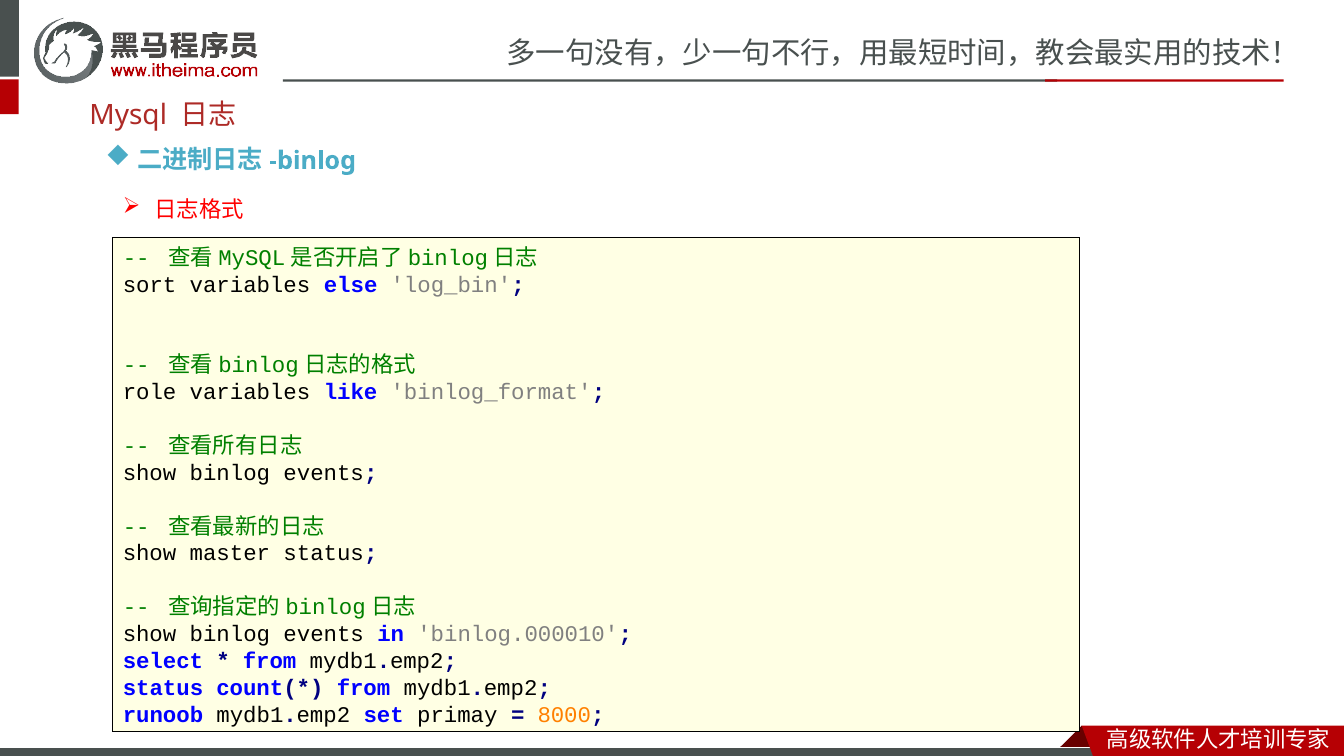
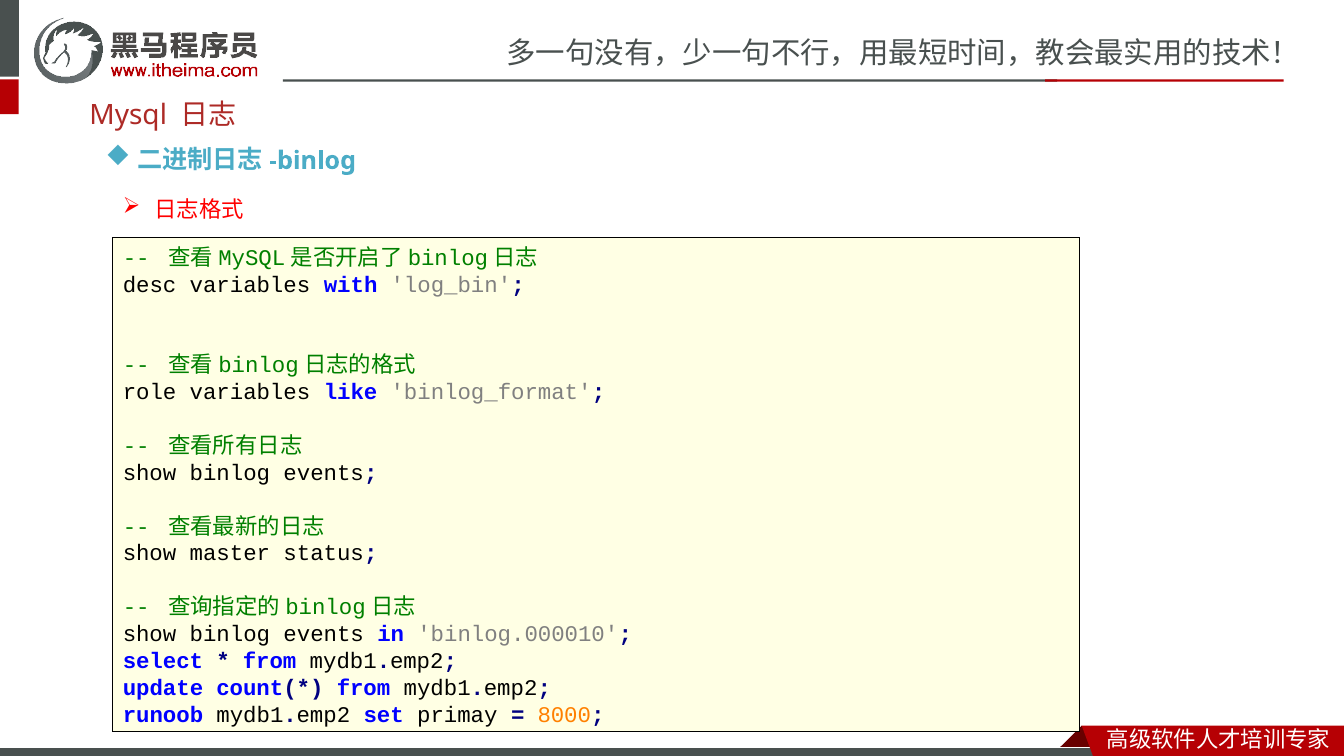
sort: sort -> desc (150, 285)
else: else -> with (351, 285)
status: status -> update (163, 688)
